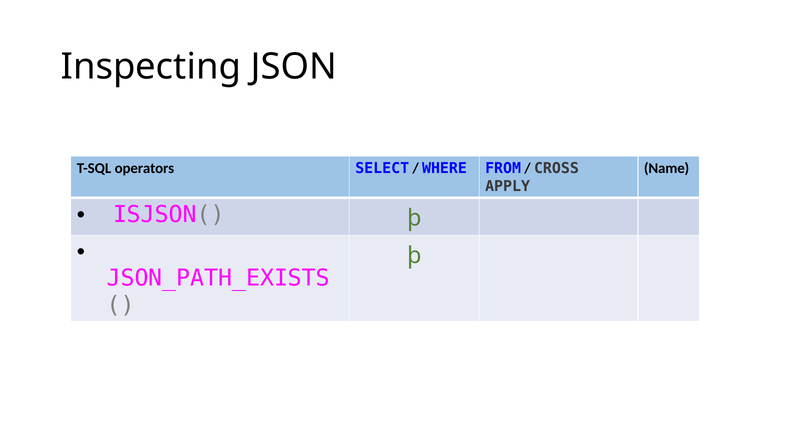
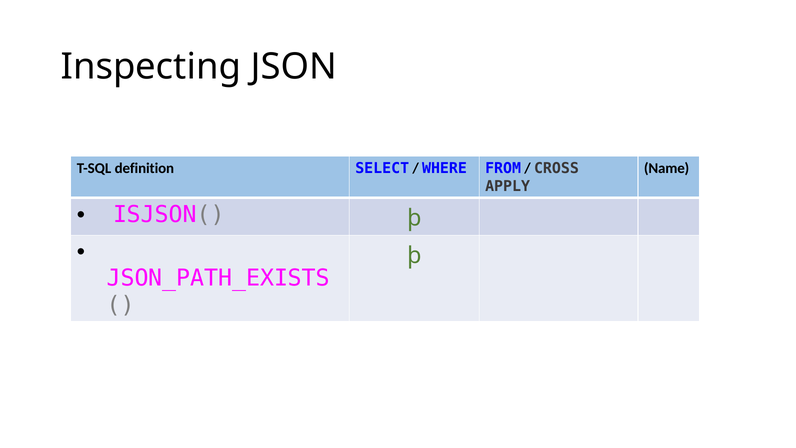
operators: operators -> definition (144, 168)
